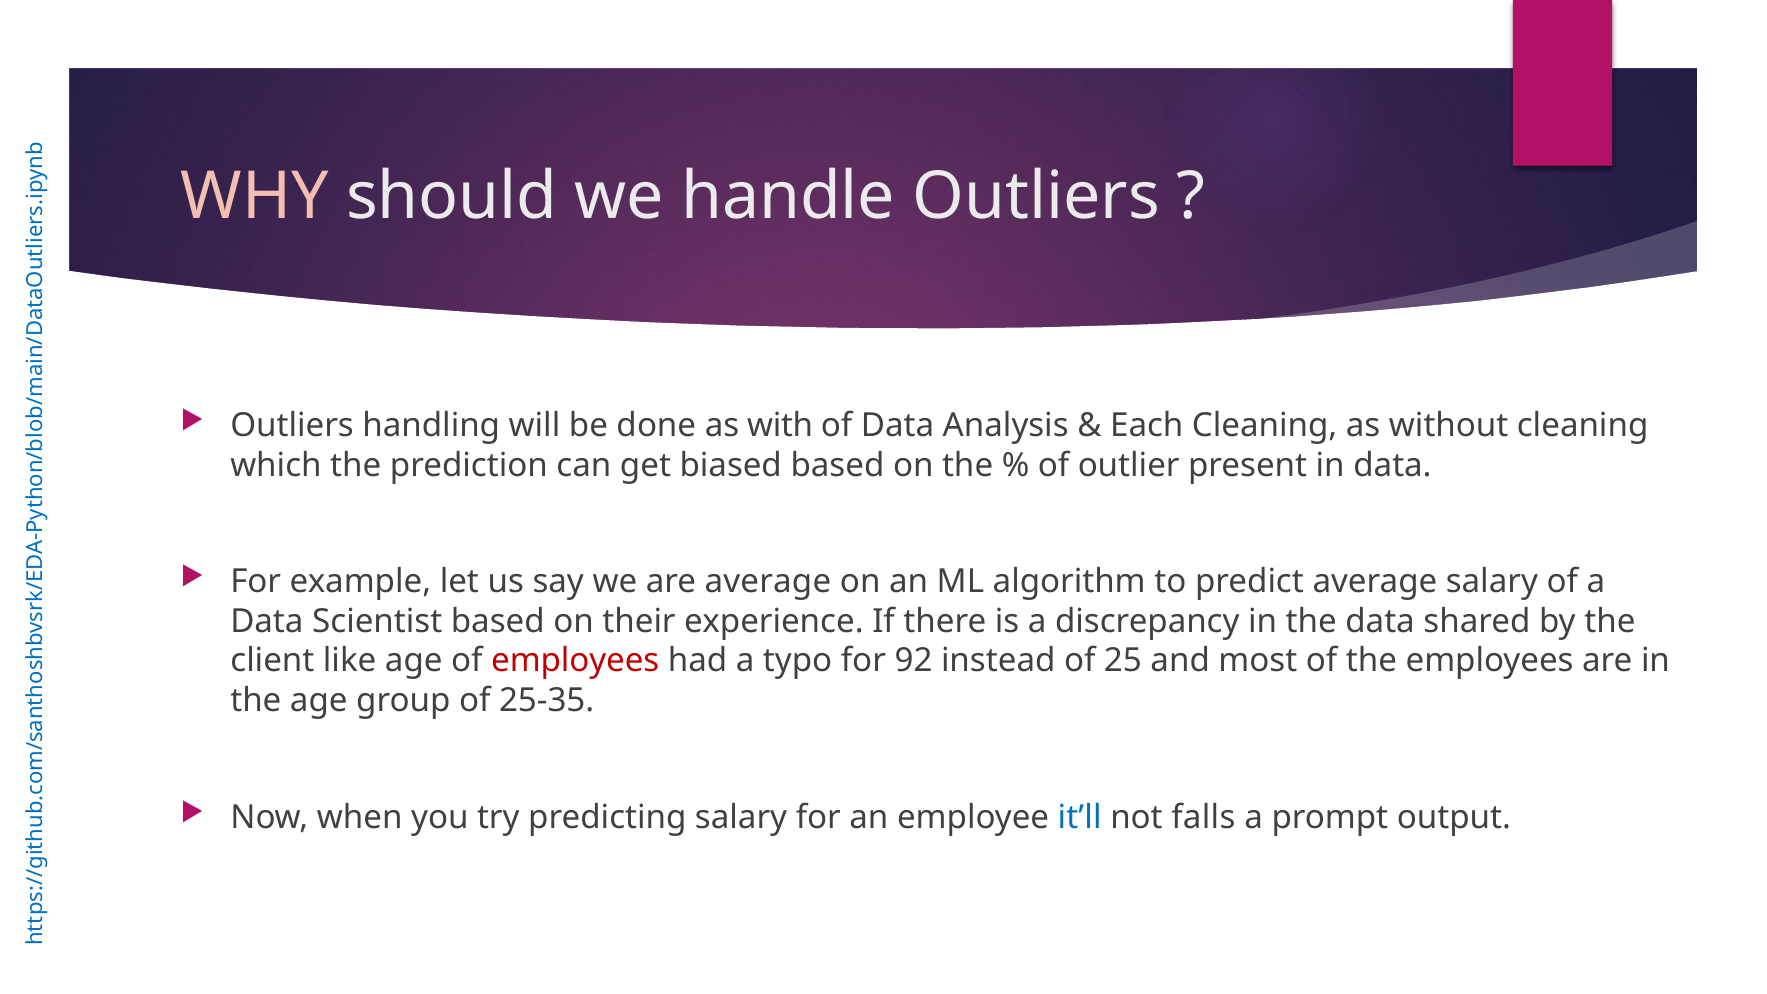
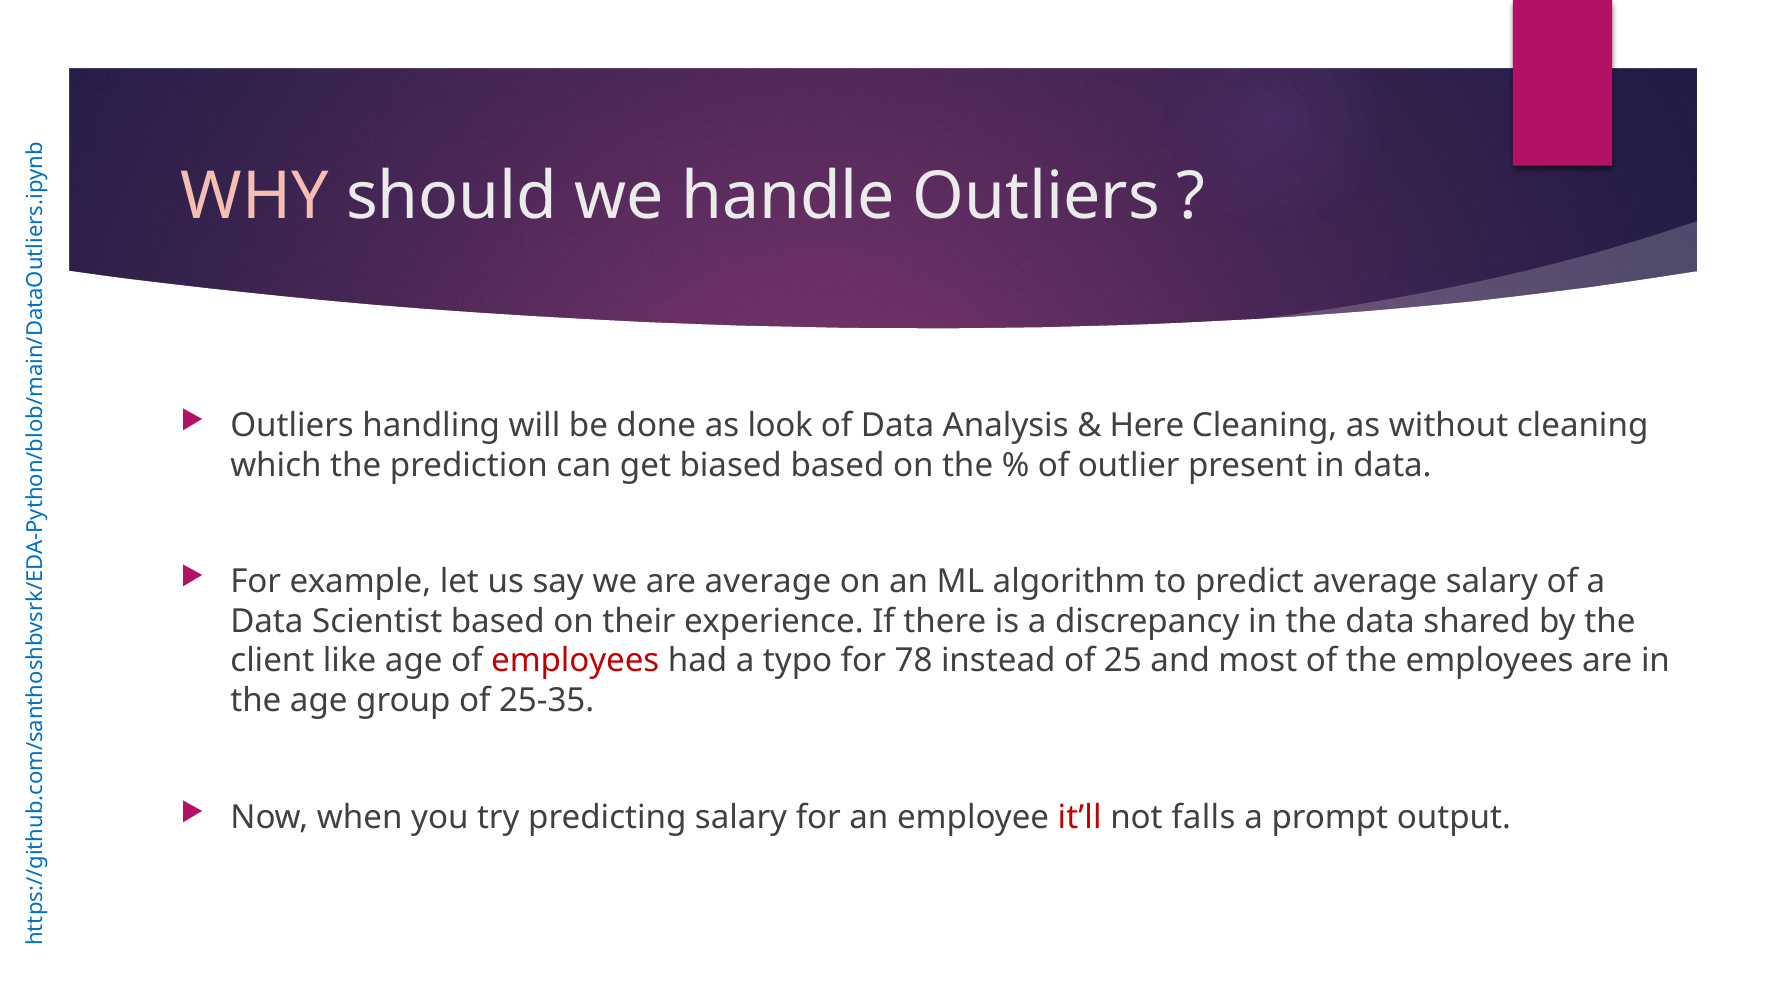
with: with -> look (780, 425)
Each: Each -> Here (1147, 425)
92: 92 -> 78 (914, 661)
it’ll colour: blue -> red (1080, 817)
